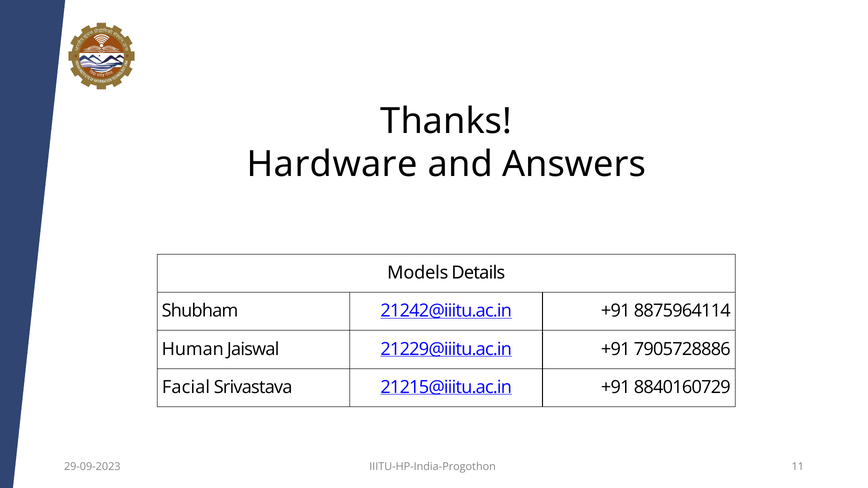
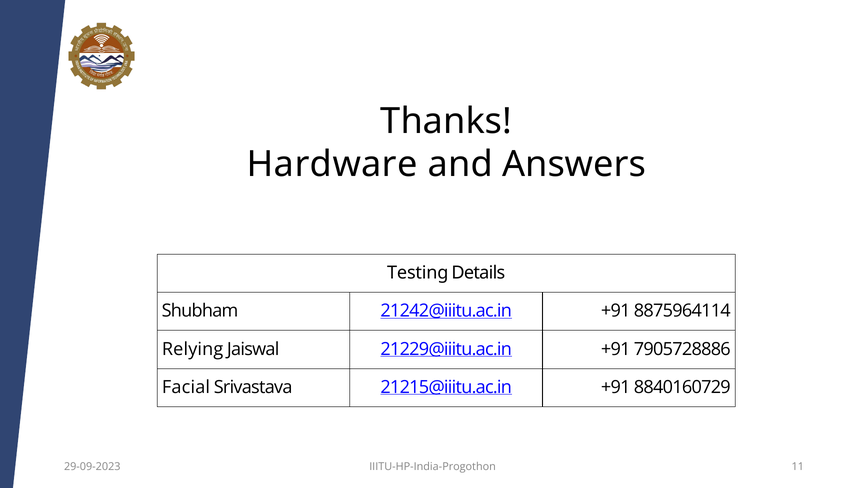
Models: Models -> Testing (418, 273)
Human: Human -> Relying (193, 349)
